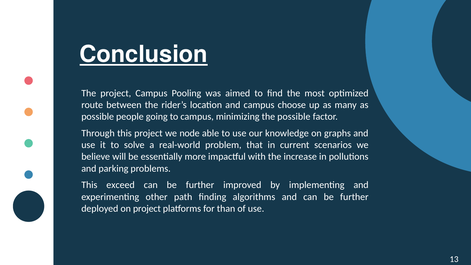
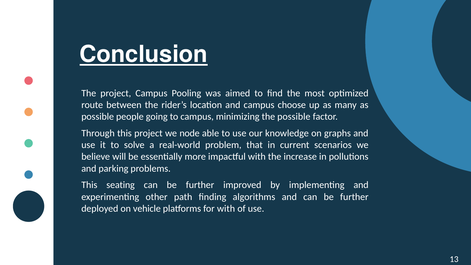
exceed: exceed -> seating (121, 185)
on project: project -> vehicle (147, 209)
for than: than -> with (226, 209)
